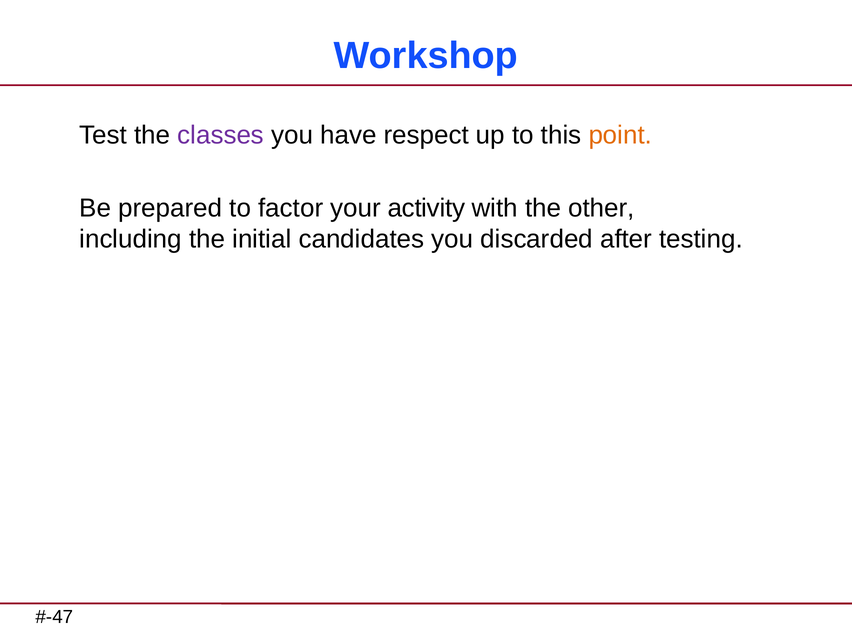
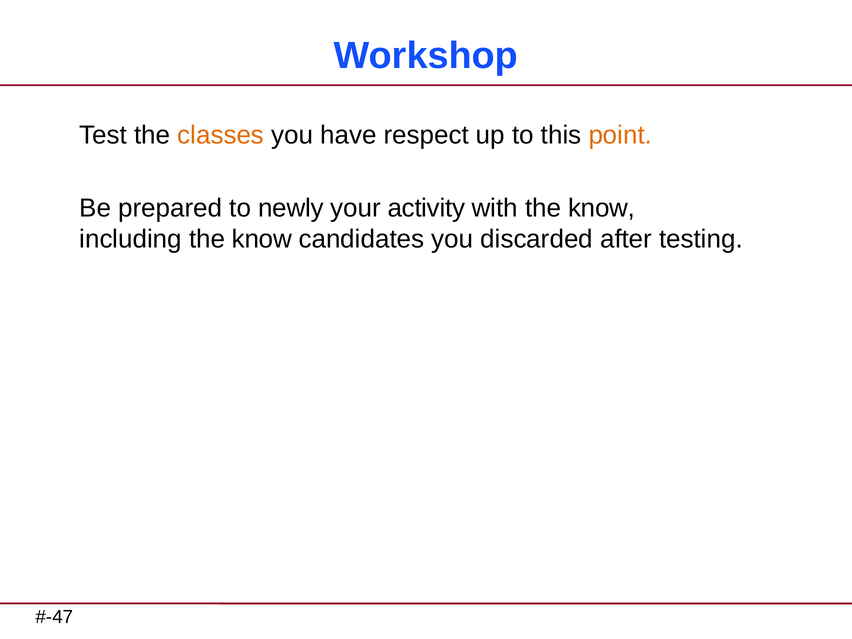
classes colour: purple -> orange (221, 135)
factor: factor -> newly (291, 208)
with the other: other -> know (602, 208)
including the initial: initial -> know (262, 239)
